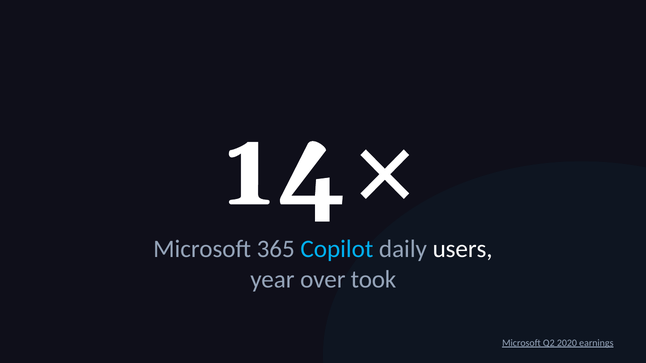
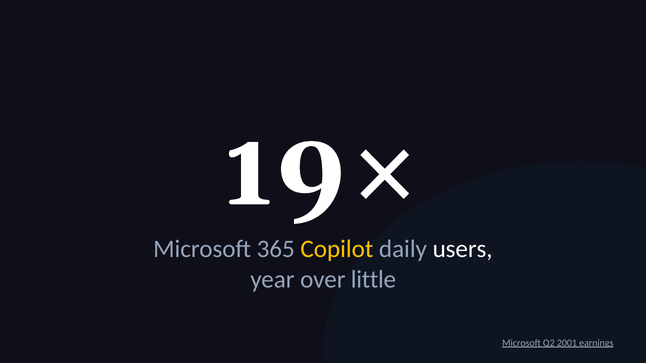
14×: 14× -> 19× (322, 169)
Copilot colour: light blue -> yellow (337, 249)
took: took -> little (373, 280)
2020: 2020 -> 2001 (567, 343)
